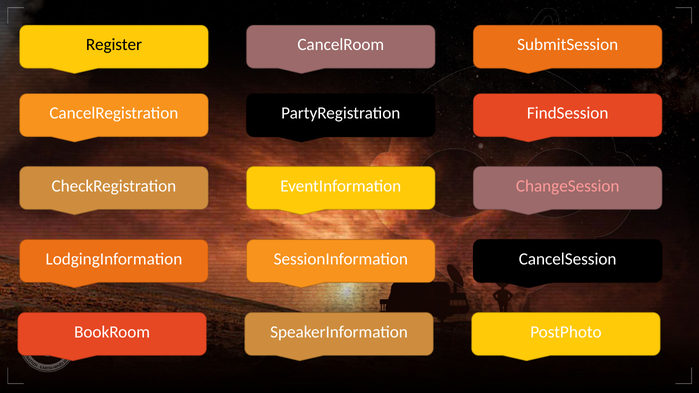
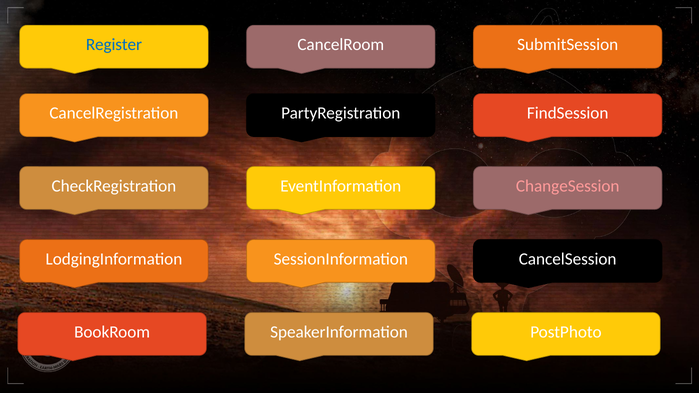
Register colour: black -> blue (114, 45)
